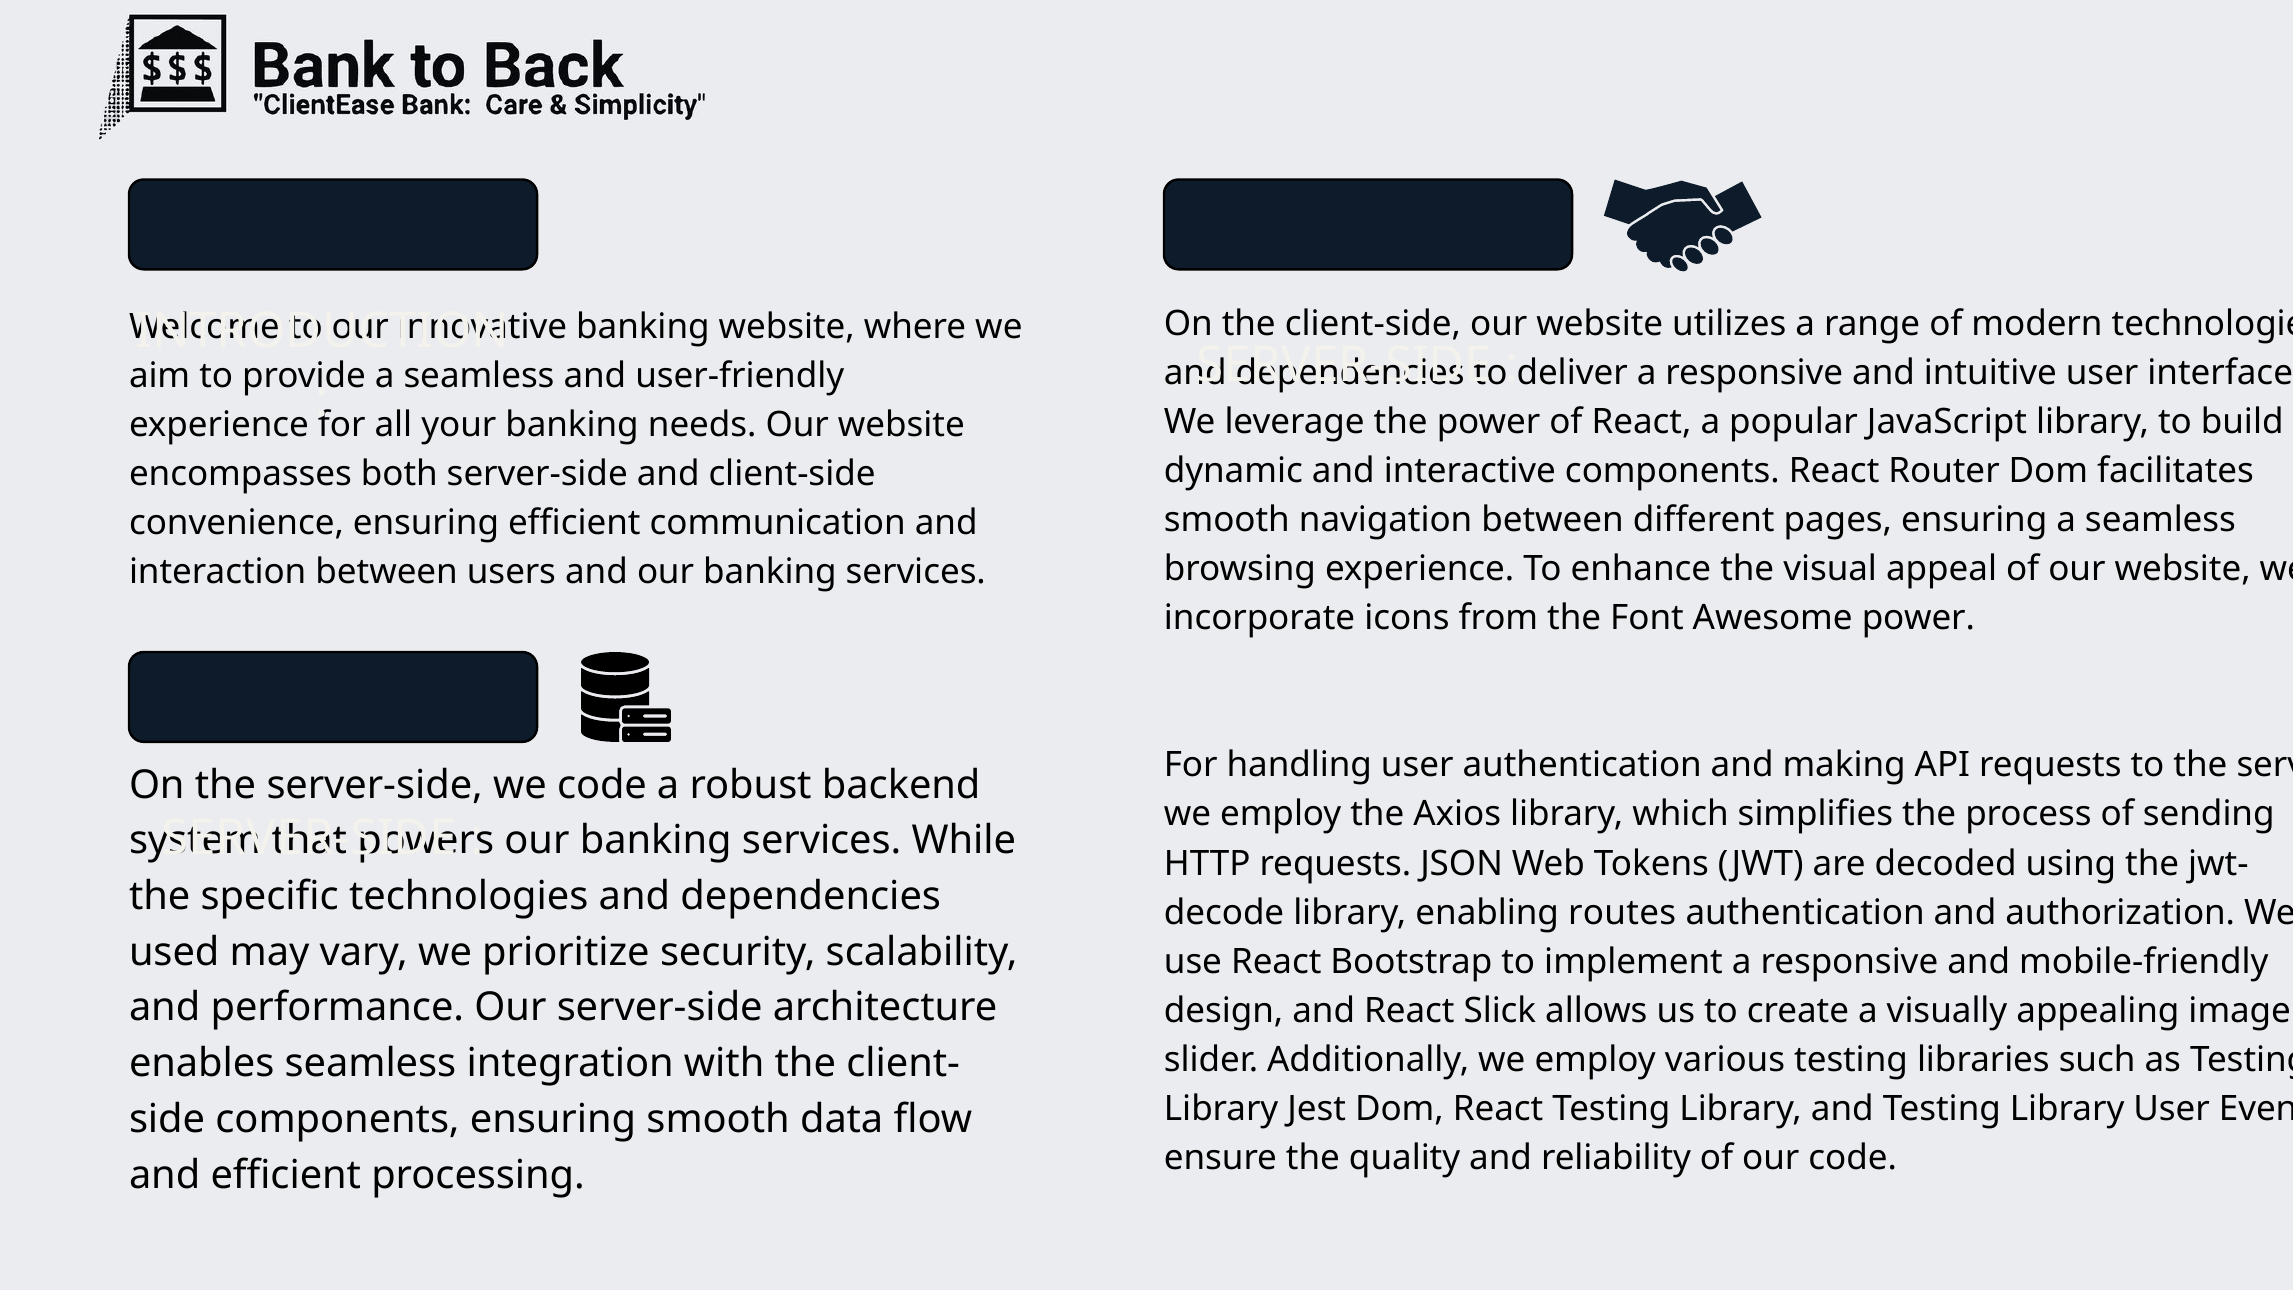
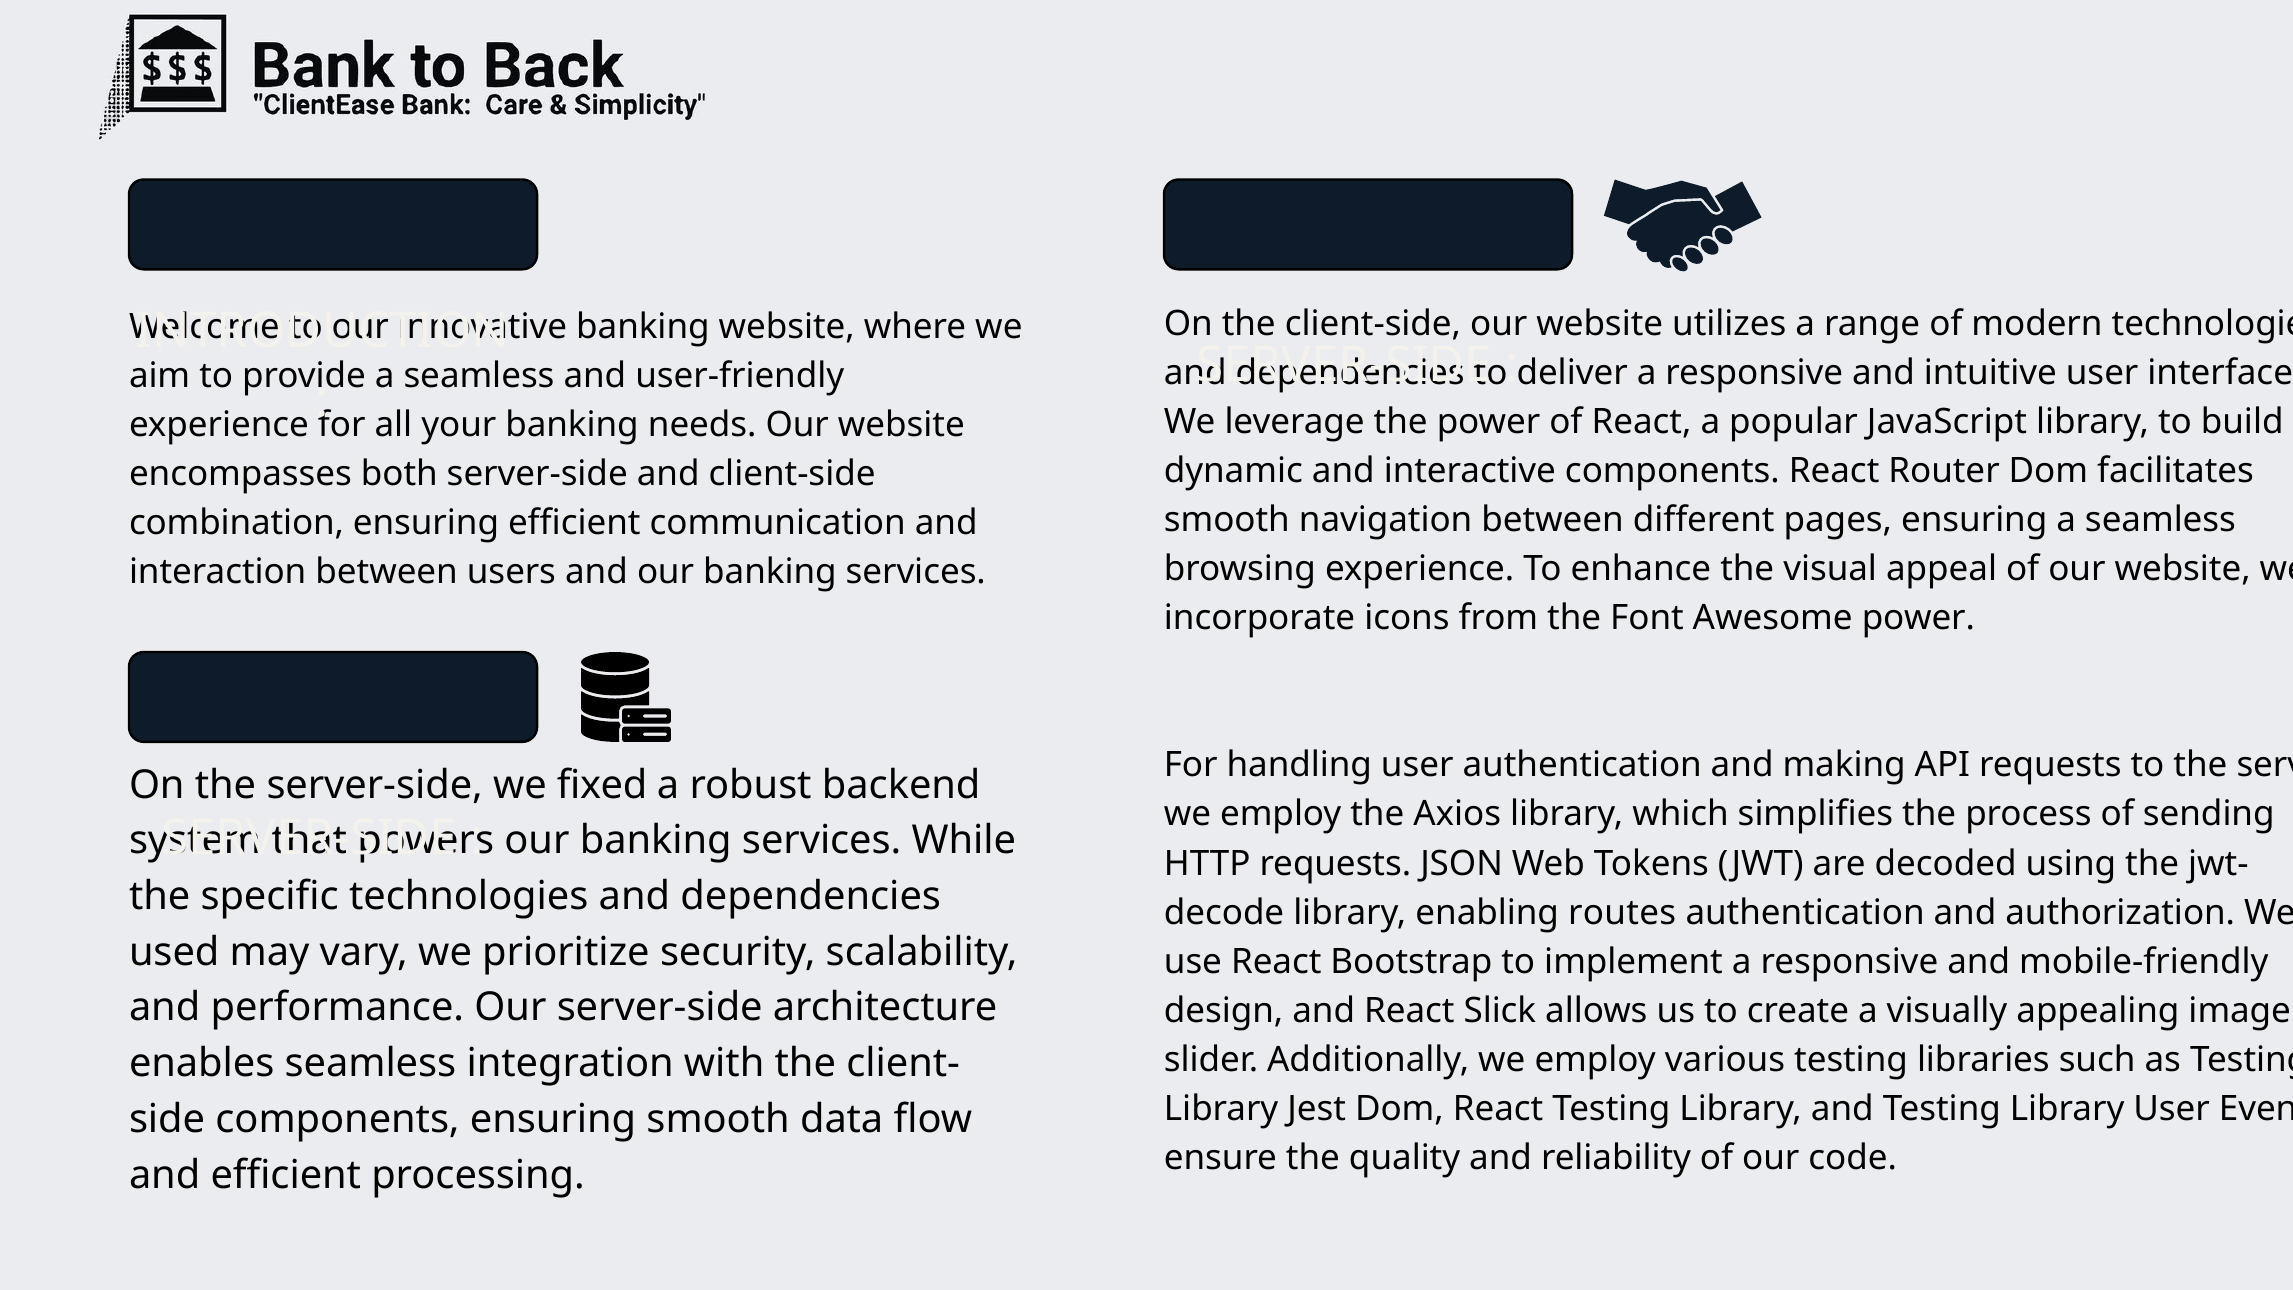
convenience: convenience -> combination (237, 523)
we code: code -> fixed (602, 785)
